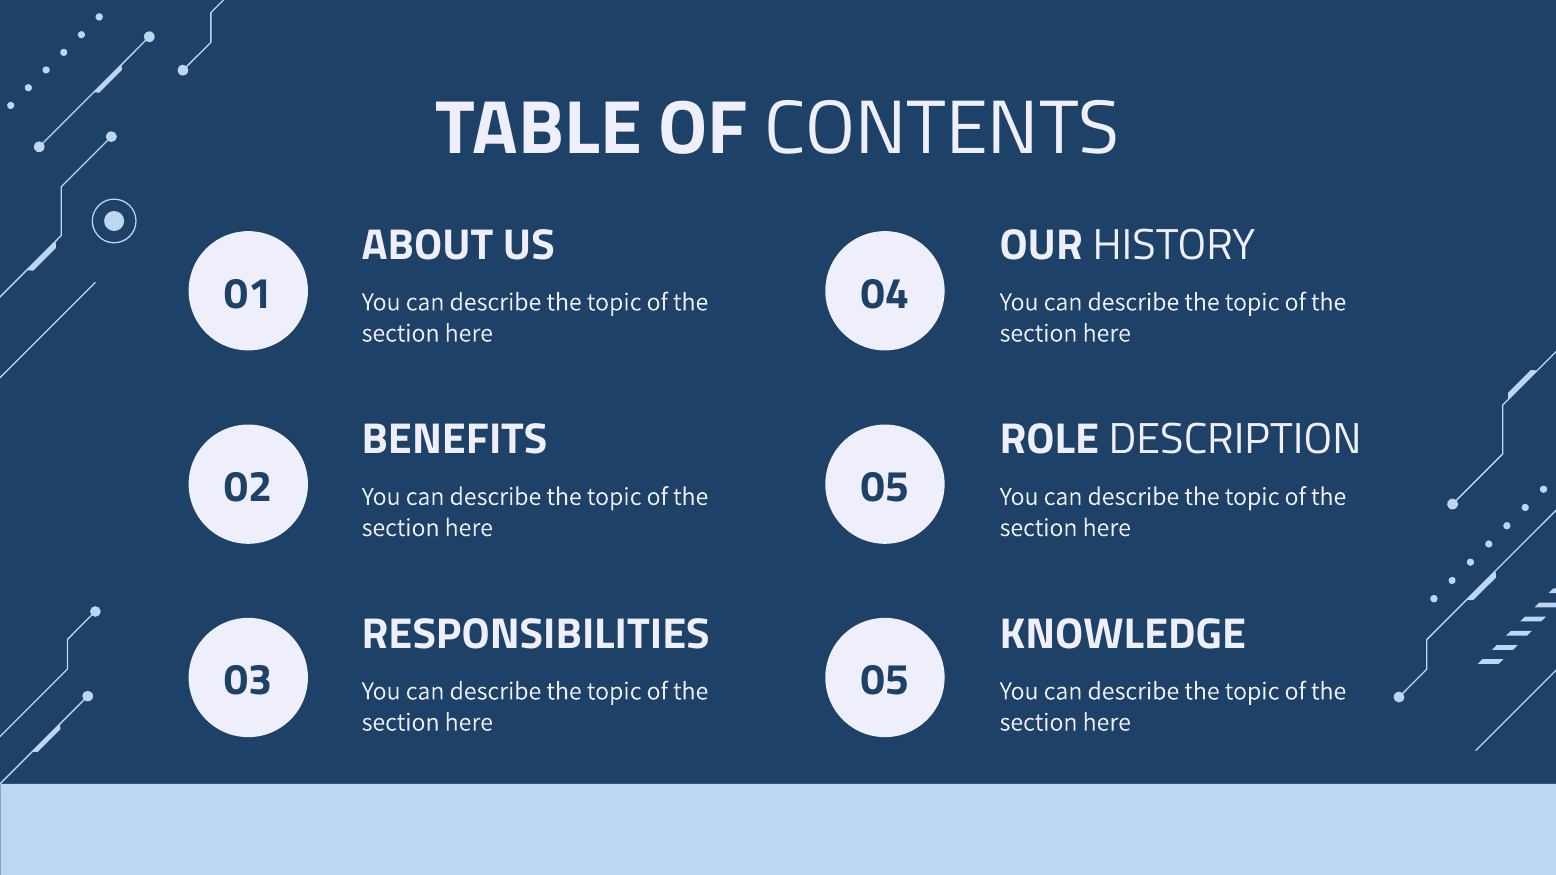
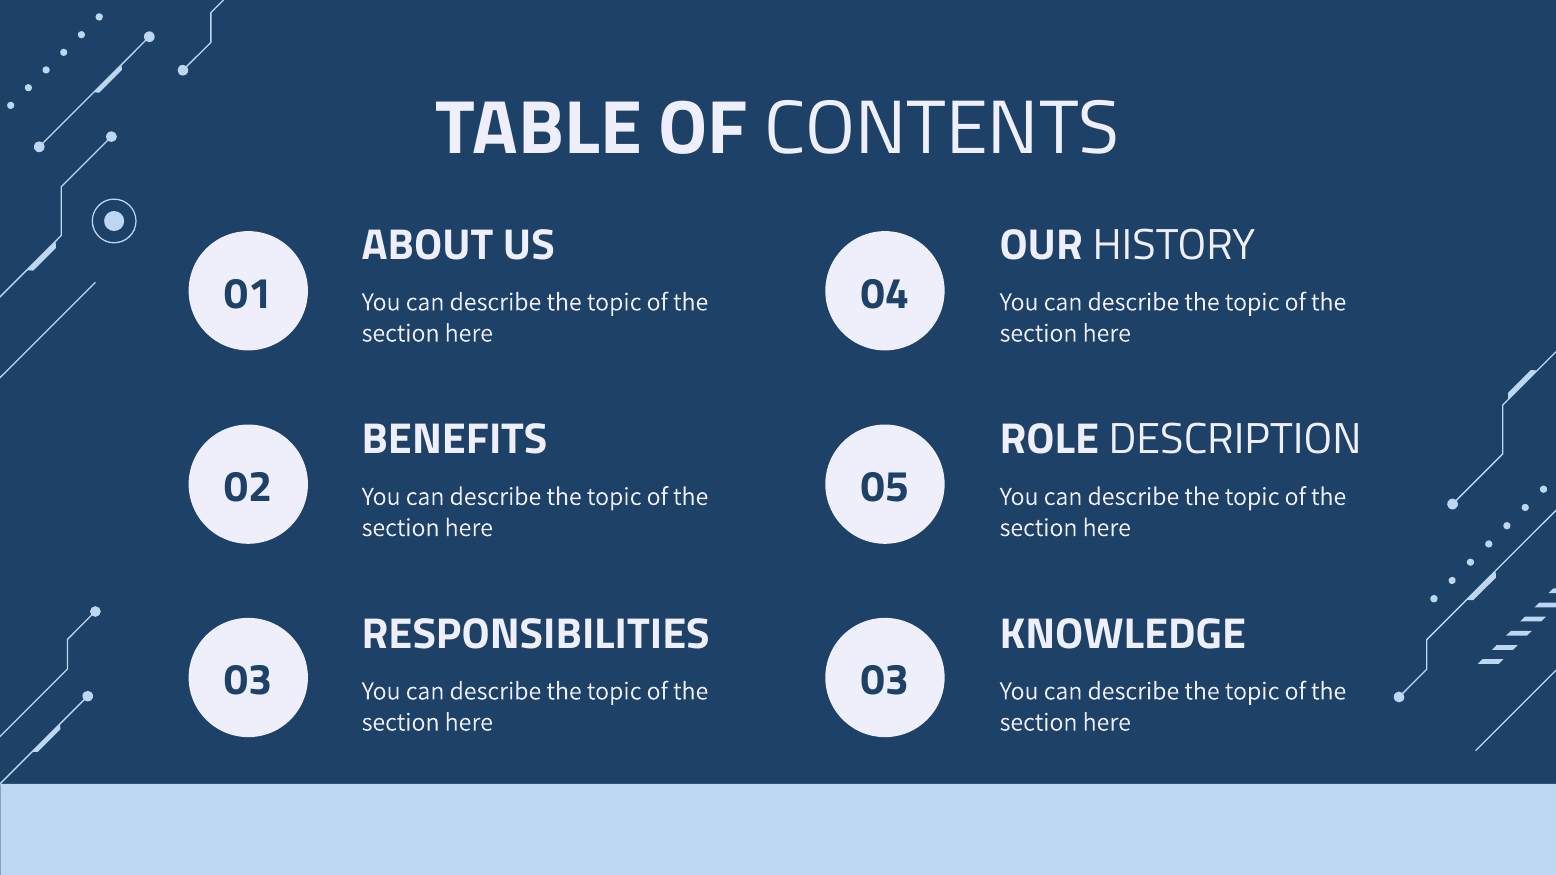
03 05: 05 -> 03 (885, 681)
